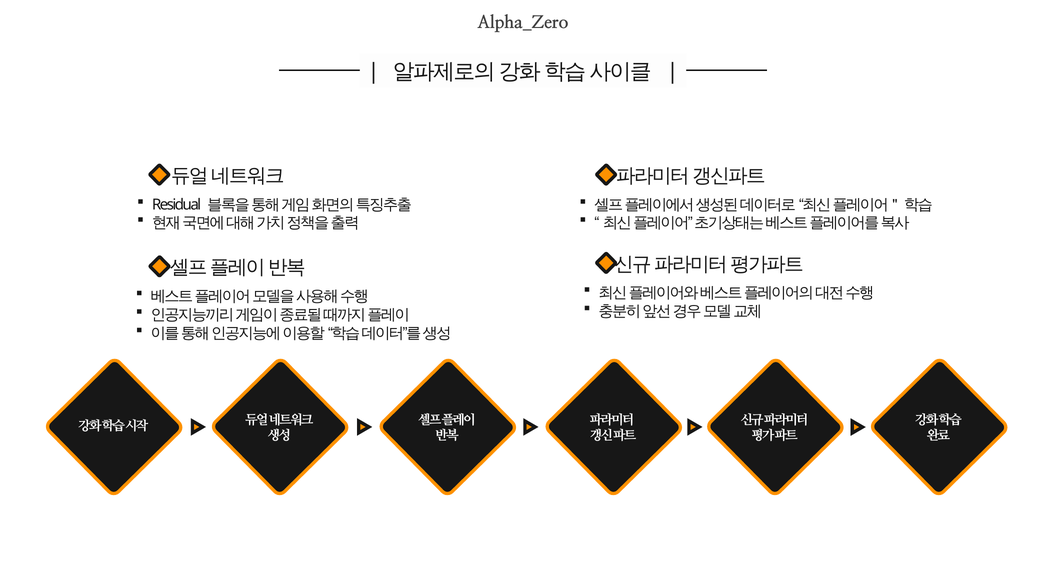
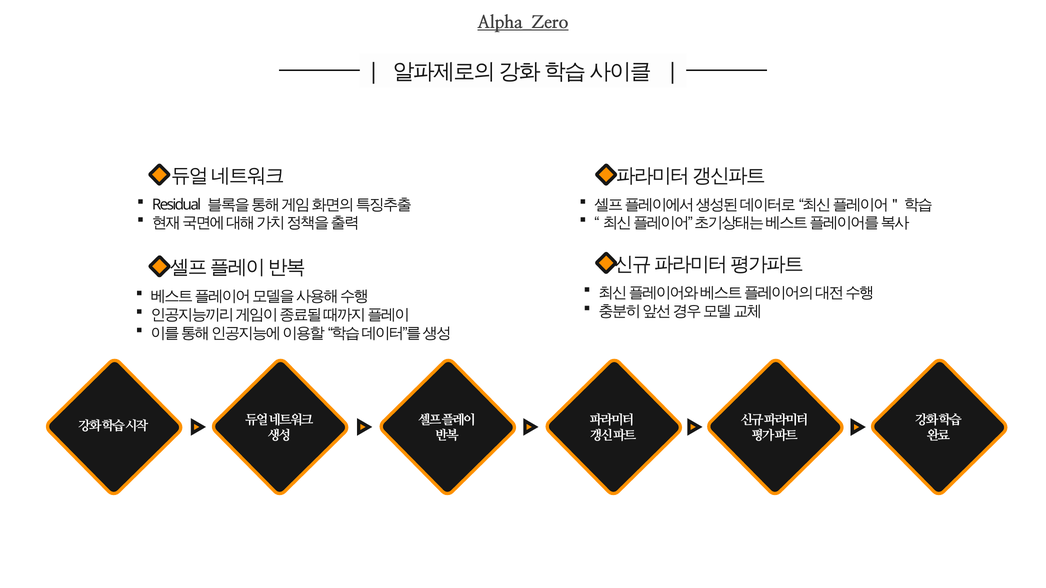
Alpha_Zero underline: none -> present (523, 22)
